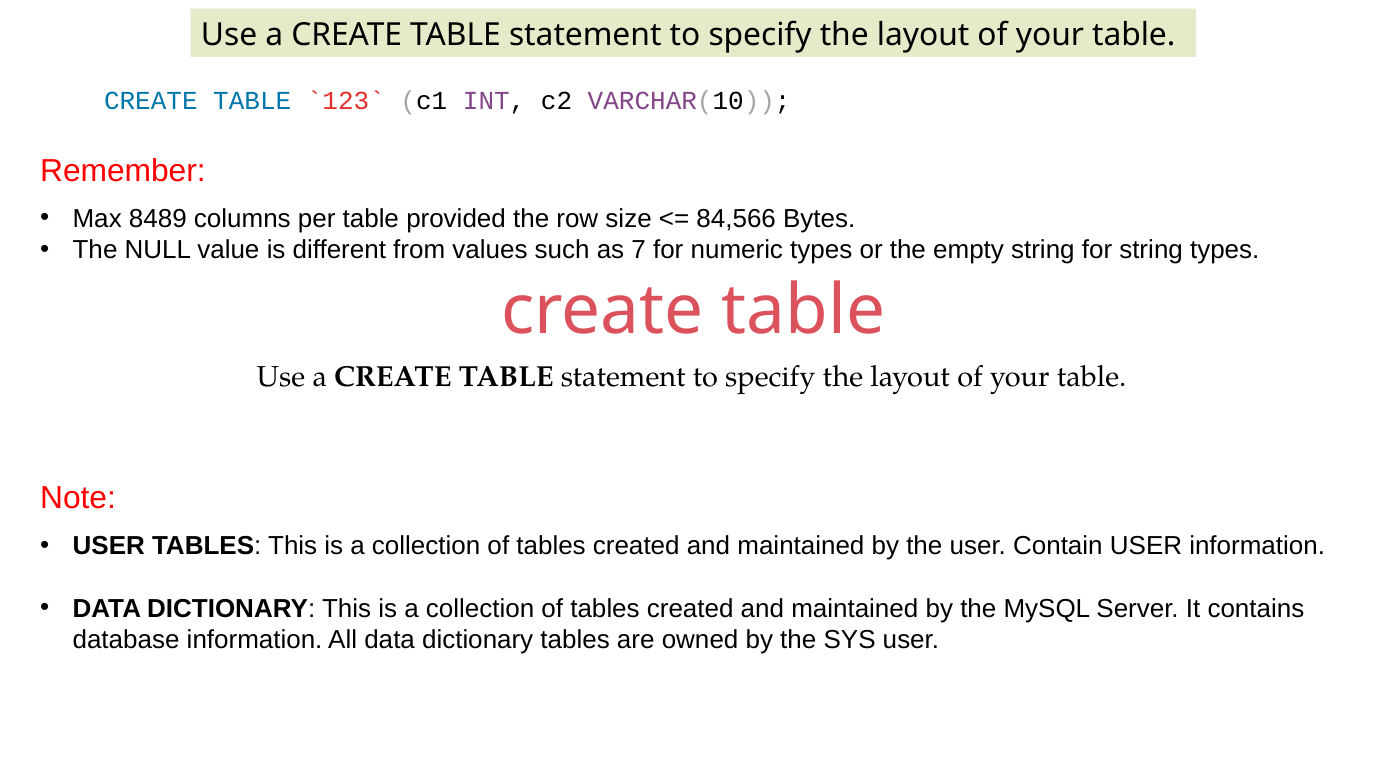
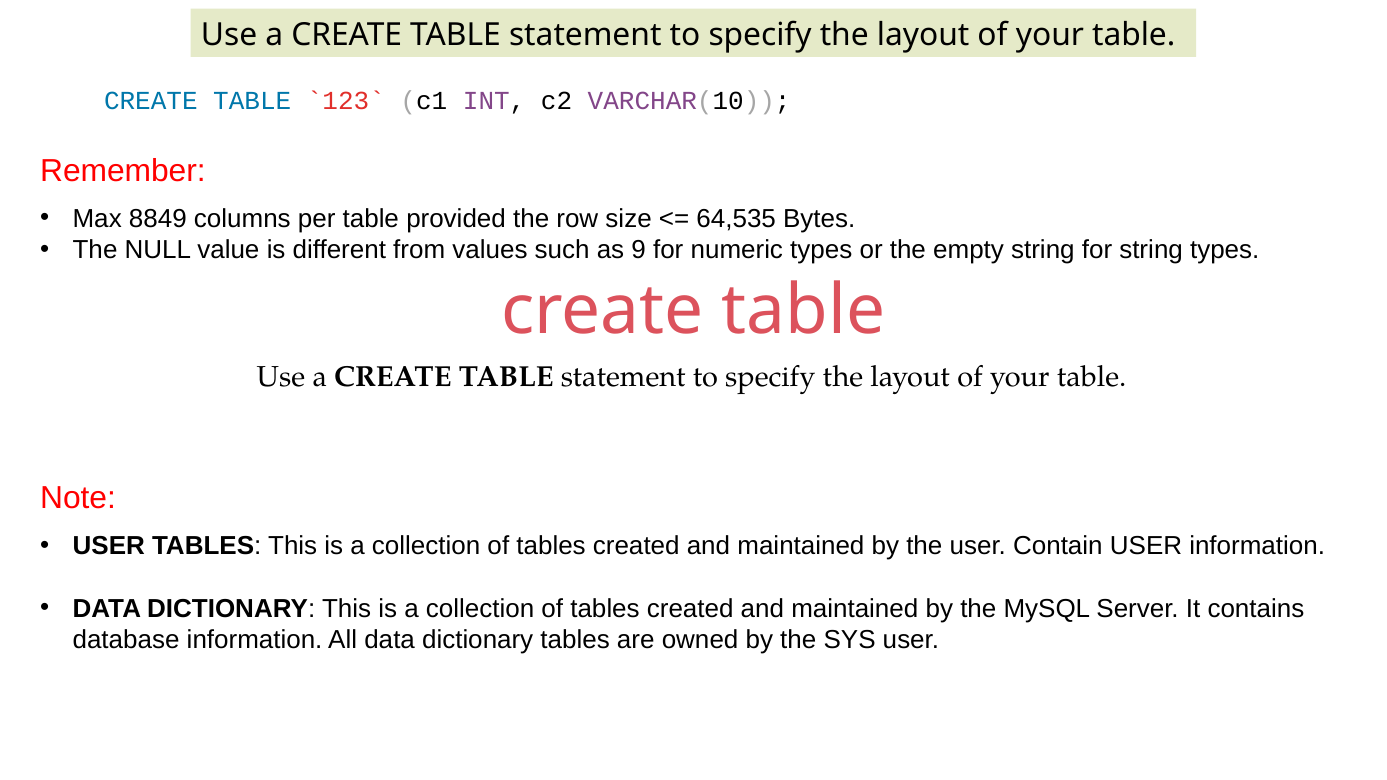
8489: 8489 -> 8849 (158, 219)
84,566: 84,566 -> 64,535 (736, 219)
7: 7 -> 9 (639, 250)
